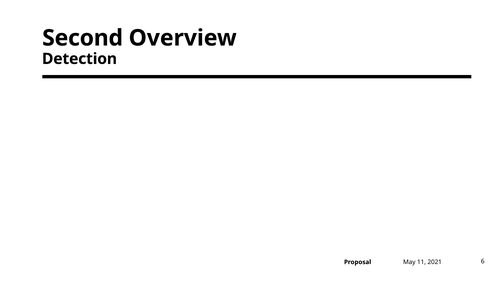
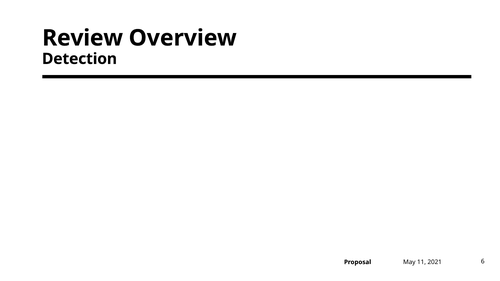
Second: Second -> Review (83, 38)
